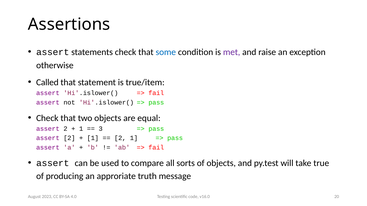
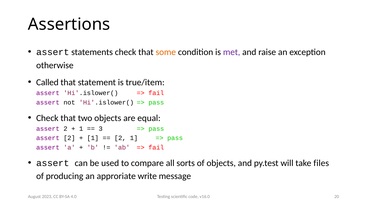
some colour: blue -> orange (166, 52)
true: true -> files (321, 163)
truth: truth -> write (147, 177)
